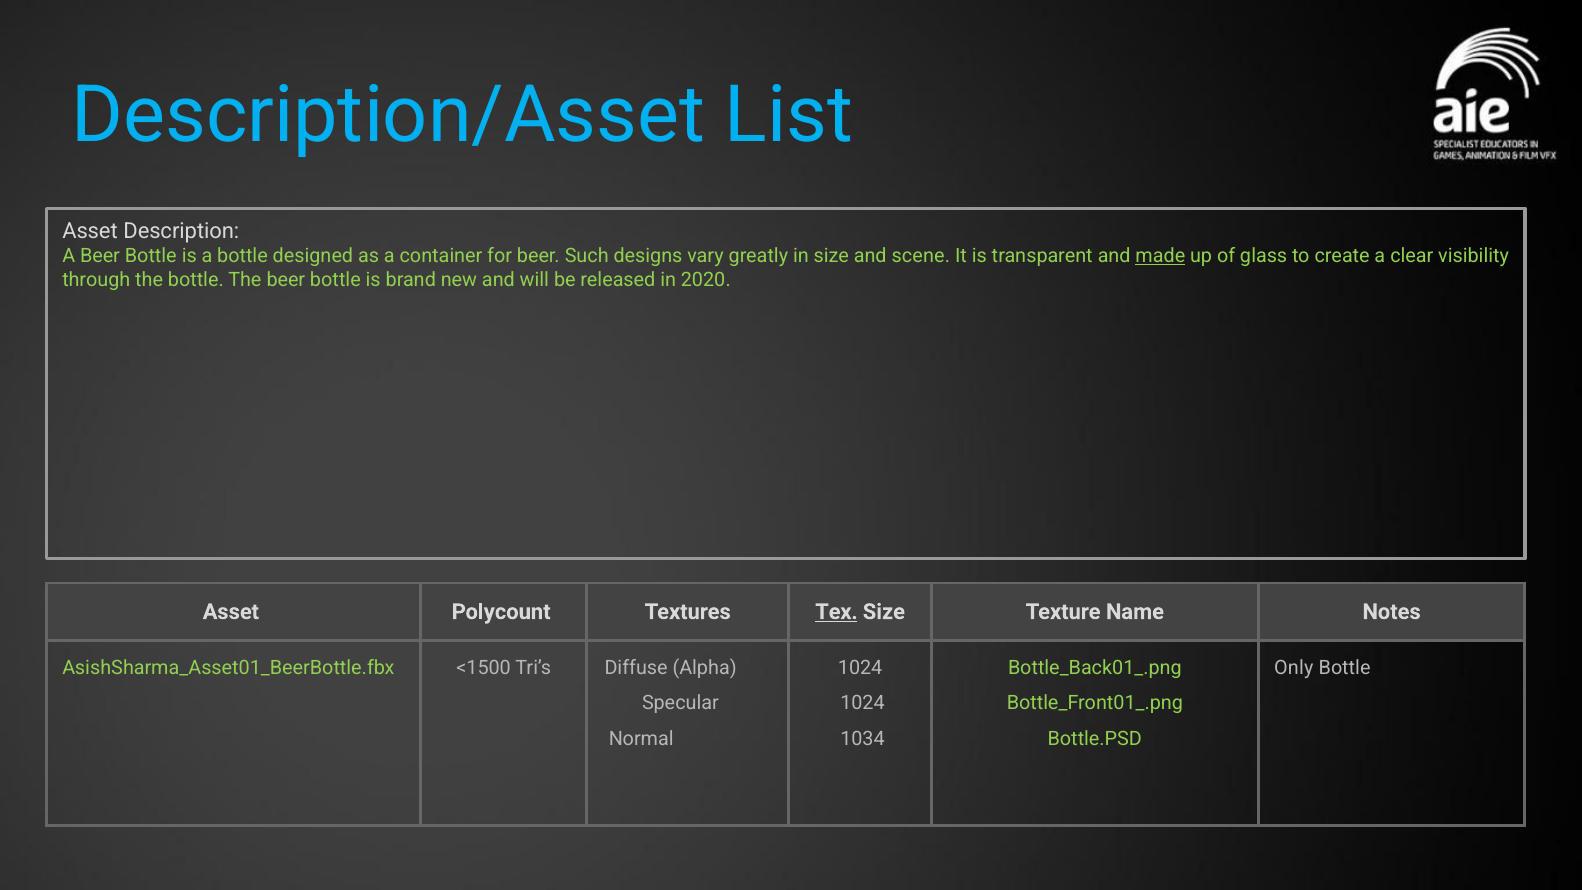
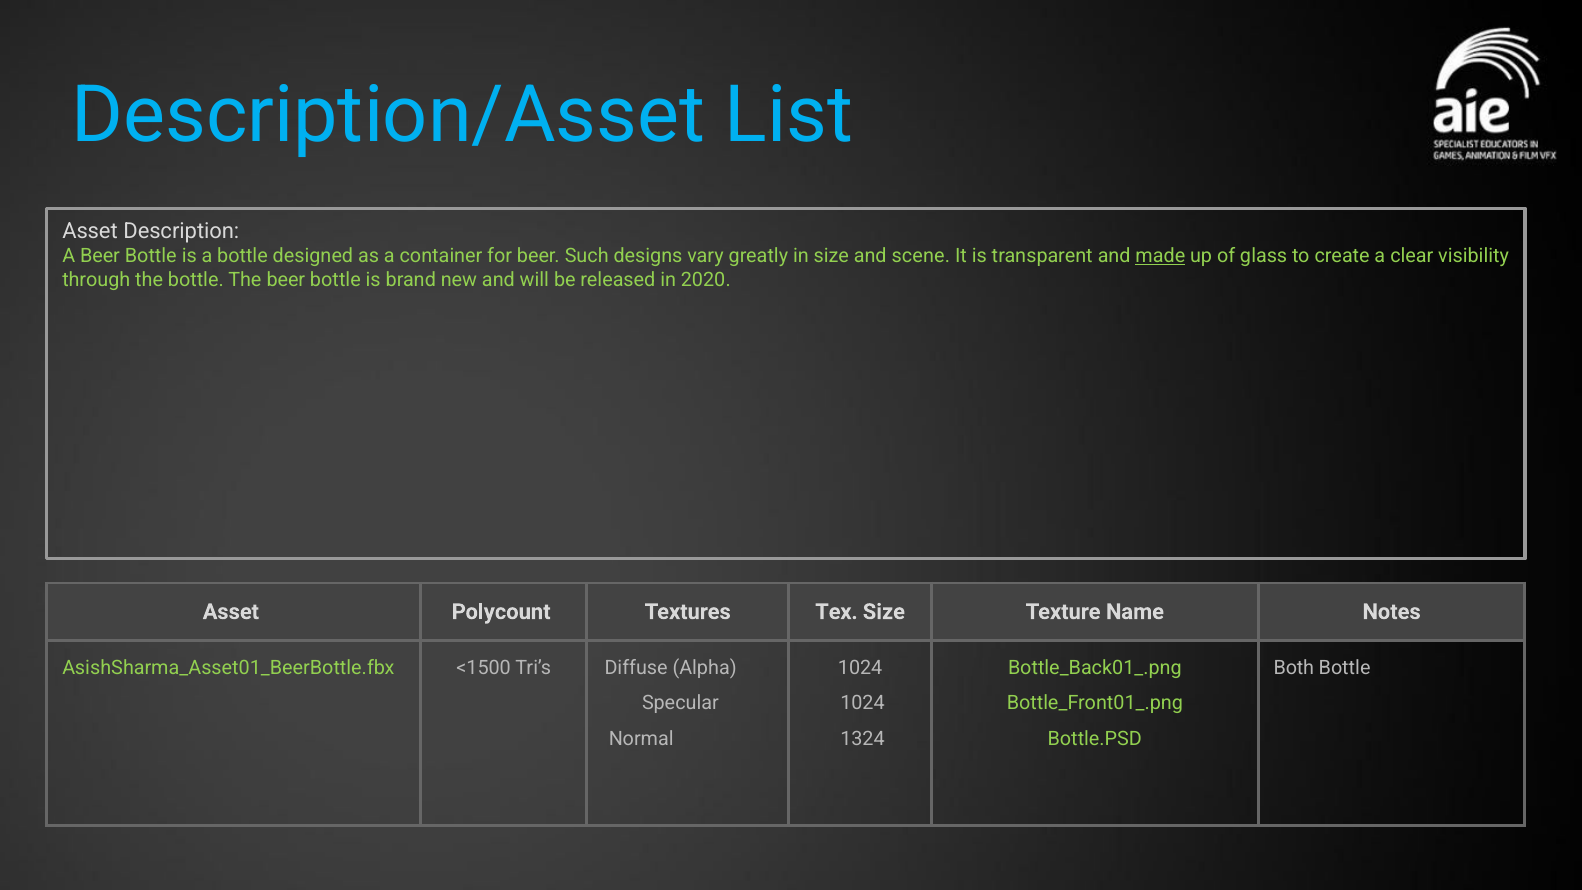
Tex underline: present -> none (836, 612)
Only: Only -> Both (1294, 668)
1034: 1034 -> 1324 (862, 739)
